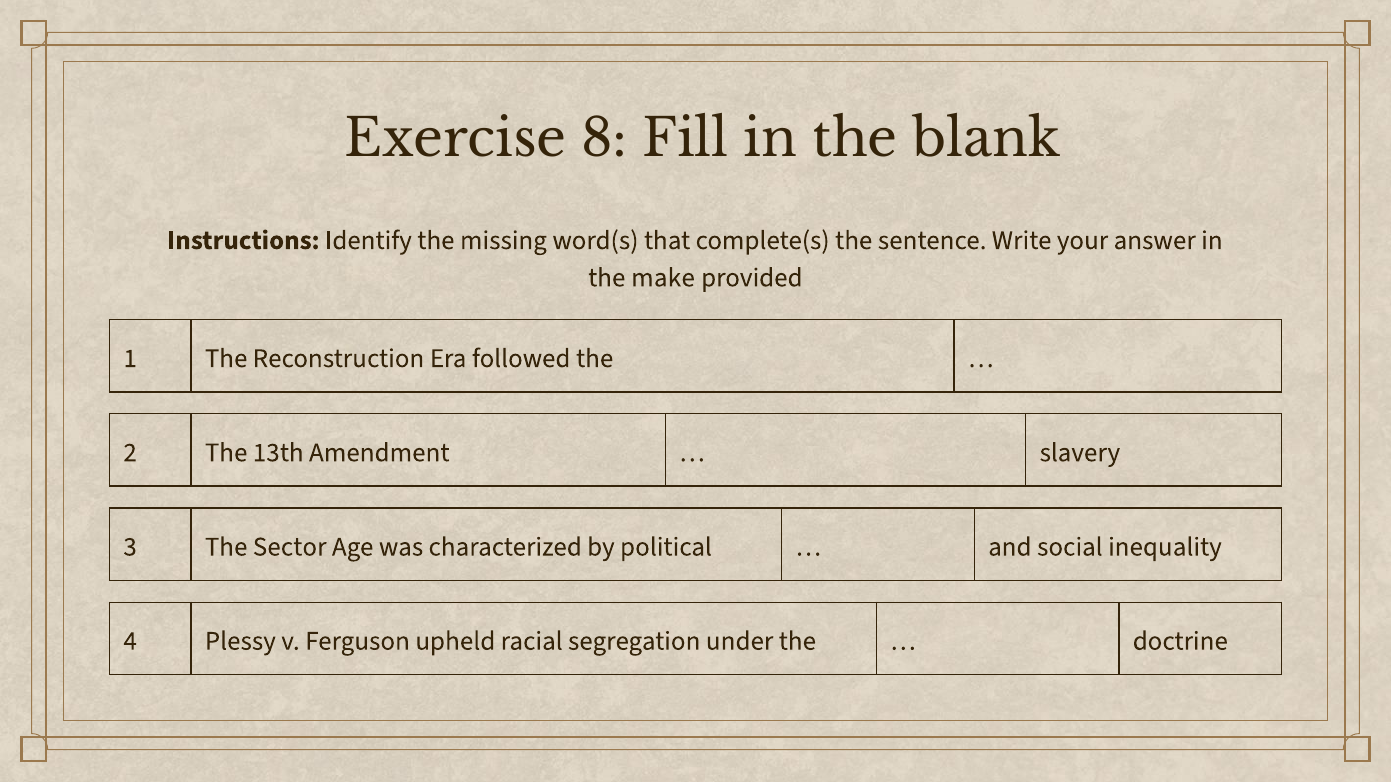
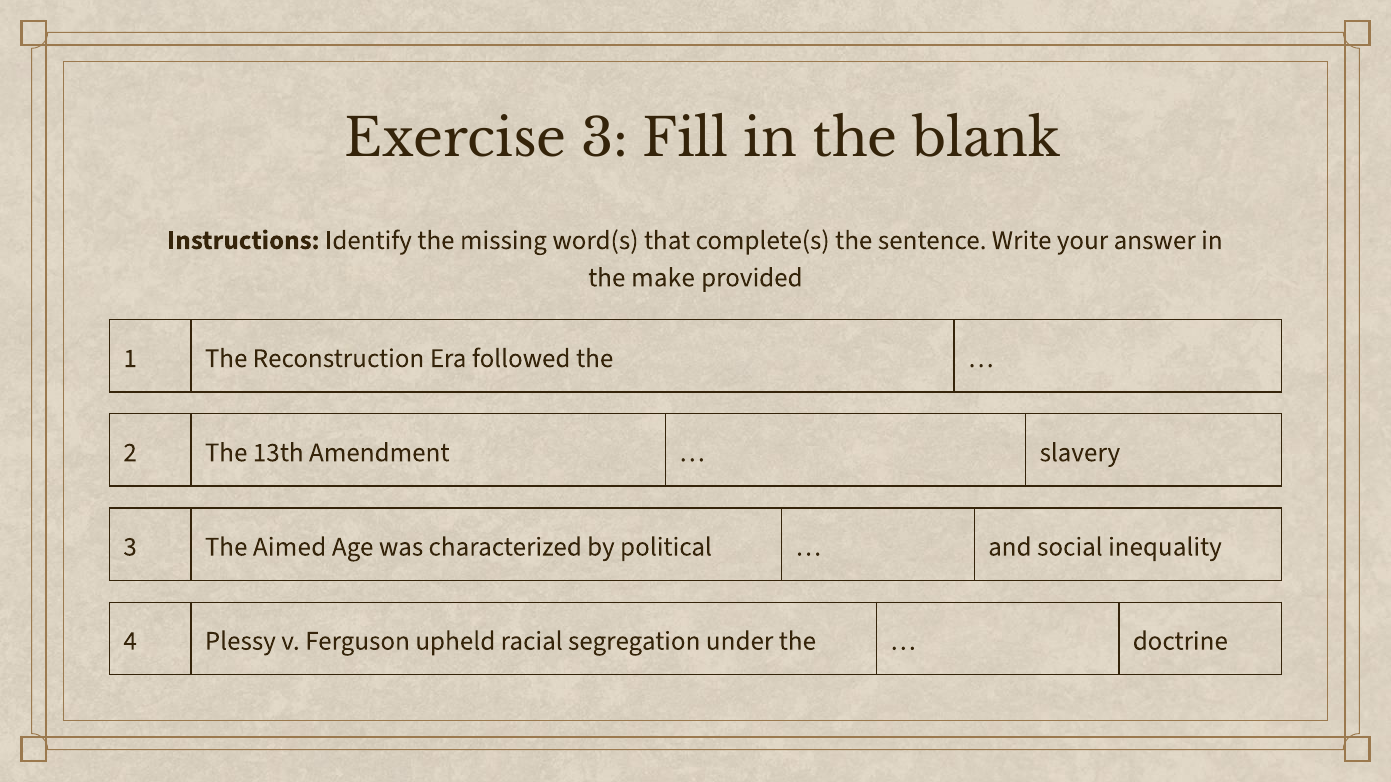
Exercise 8: 8 -> 3 (605, 140)
Sector: Sector -> Aimed (290, 547)
